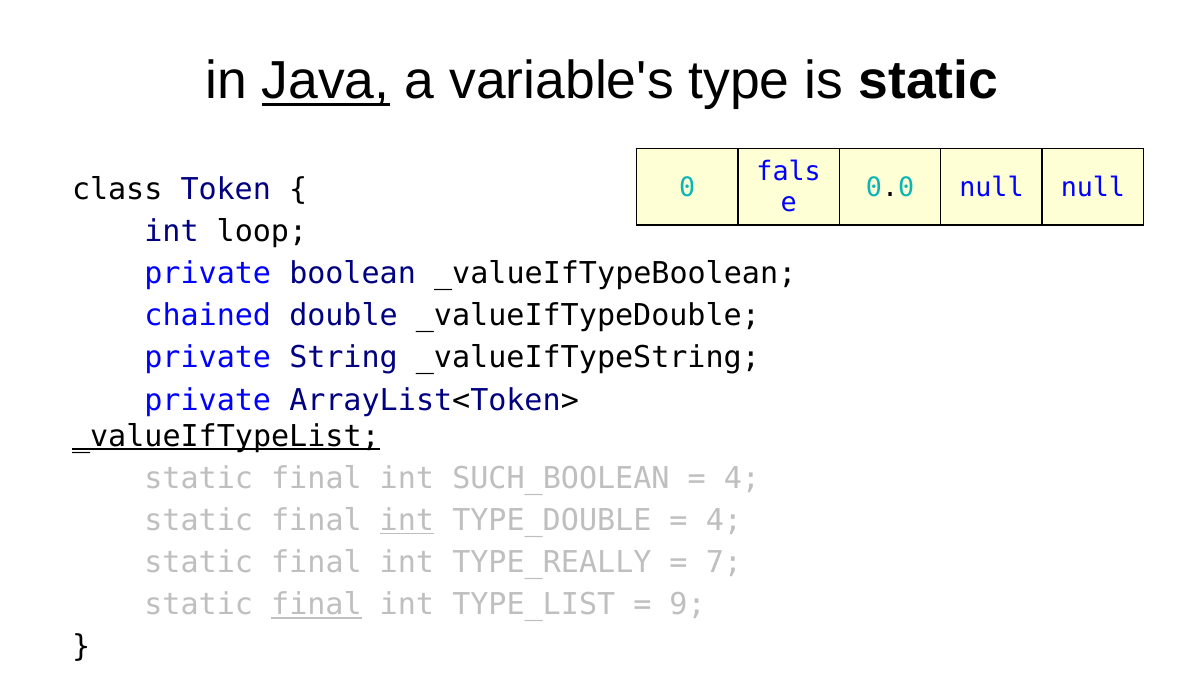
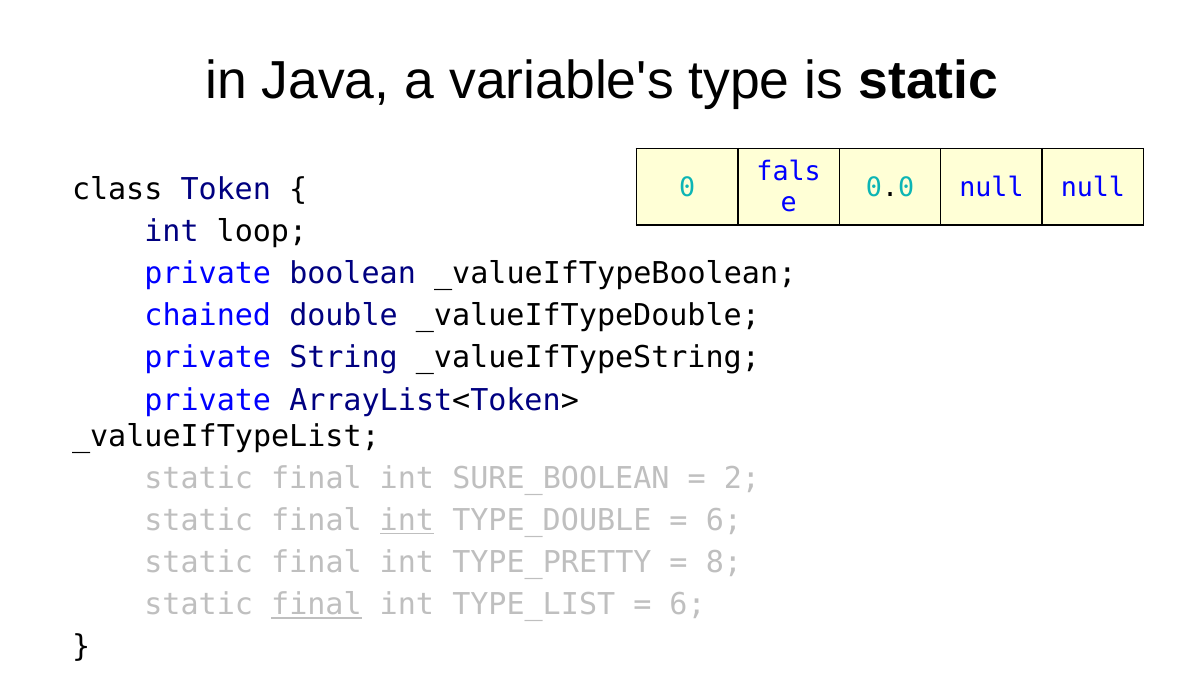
Java underline: present -> none (326, 81)
_valueIfTypeList underline: present -> none (226, 436)
SUCH_BOOLEAN: SUCH_BOOLEAN -> SURE_BOOLEAN (561, 479)
4: 4 -> 2 (742, 479)
4: 4 -> 6 (724, 521)
TYPE_REALLY: TYPE_REALLY -> TYPE_PRETTY (552, 563)
7: 7 -> 8 (724, 563)
9: 9 -> 6 (688, 605)
